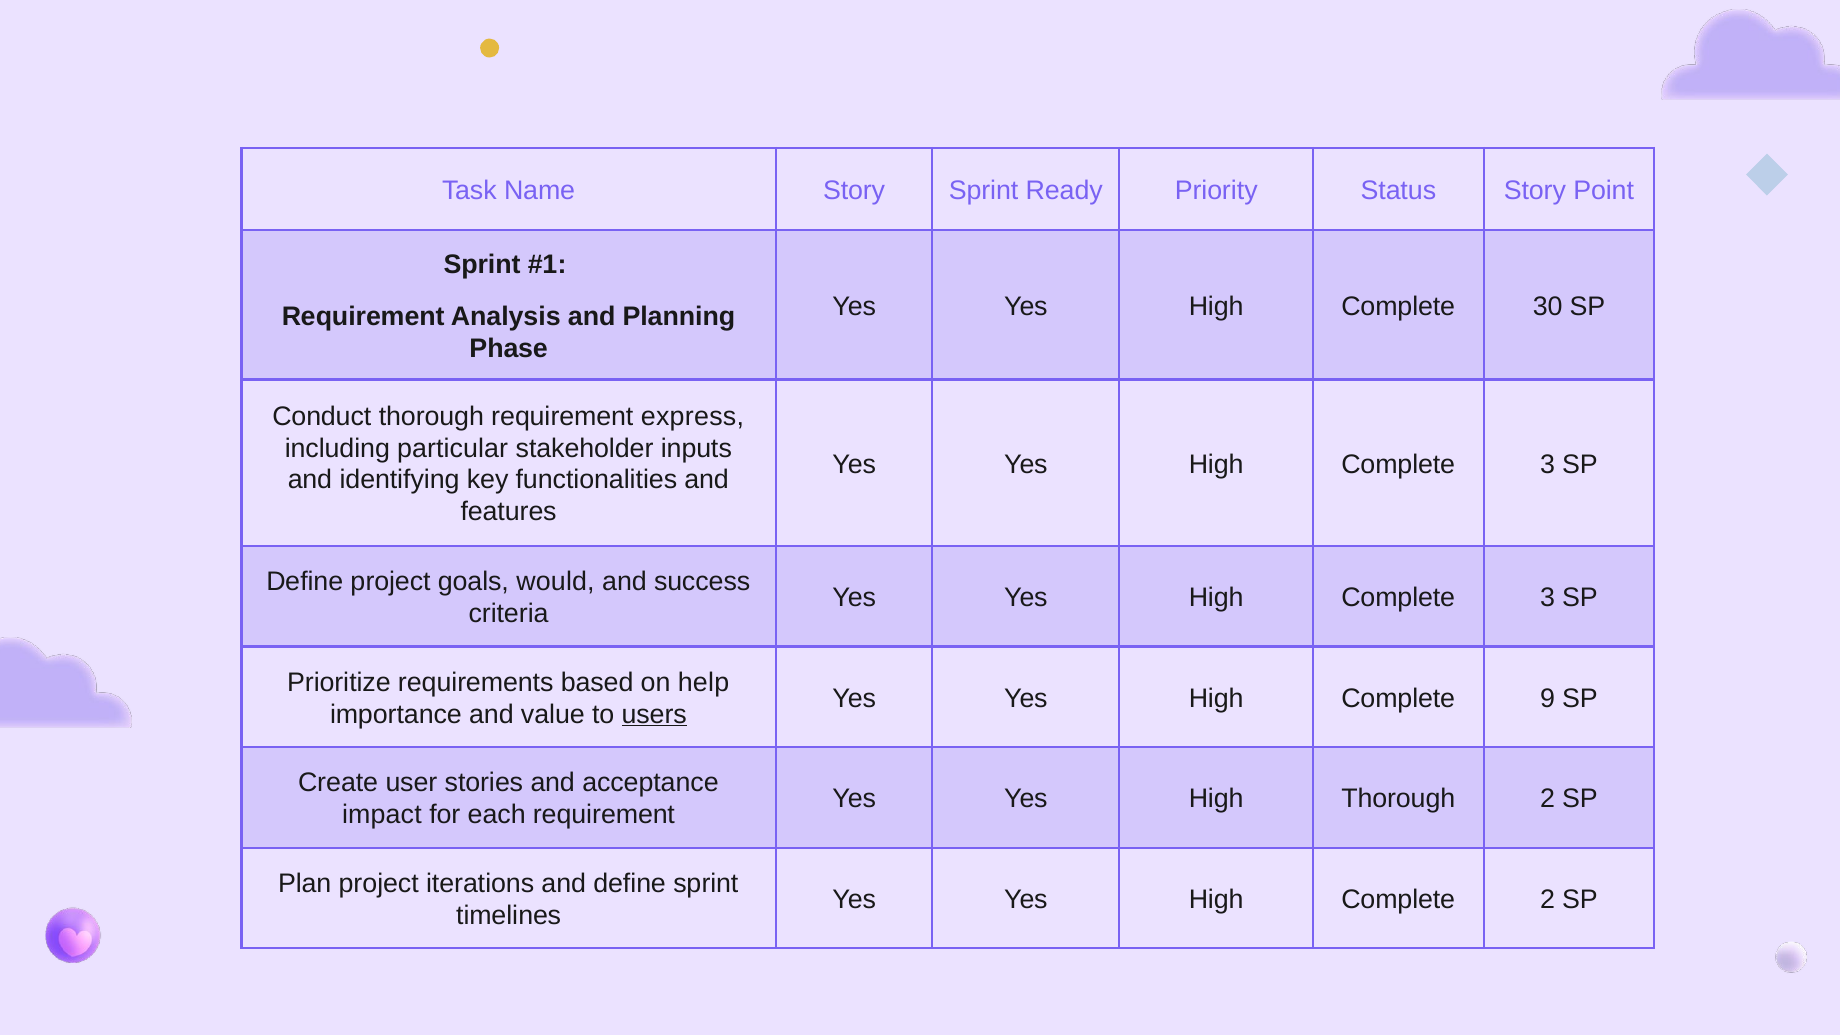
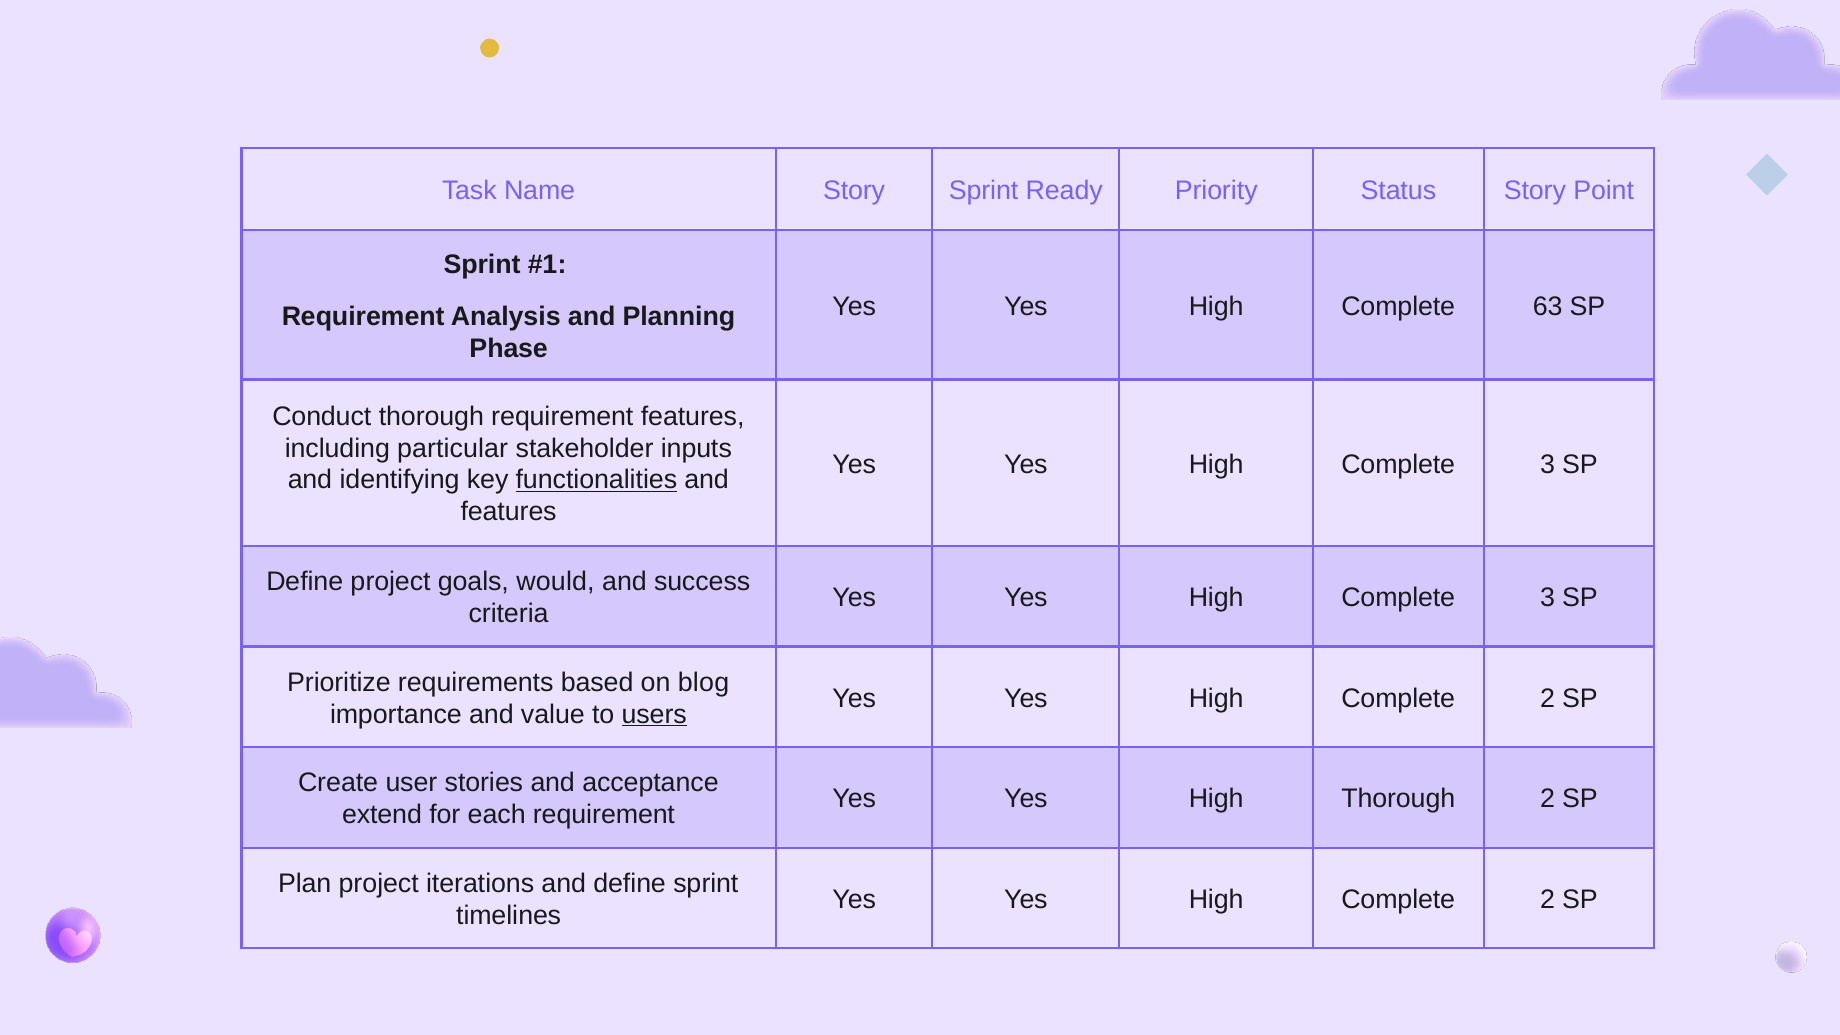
30: 30 -> 63 (1548, 306)
requirement express: express -> features (693, 416)
functionalities underline: none -> present (596, 480)
help: help -> blog (703, 682)
9: 9 -> 2 (1548, 698)
impact: impact -> extend (382, 815)
